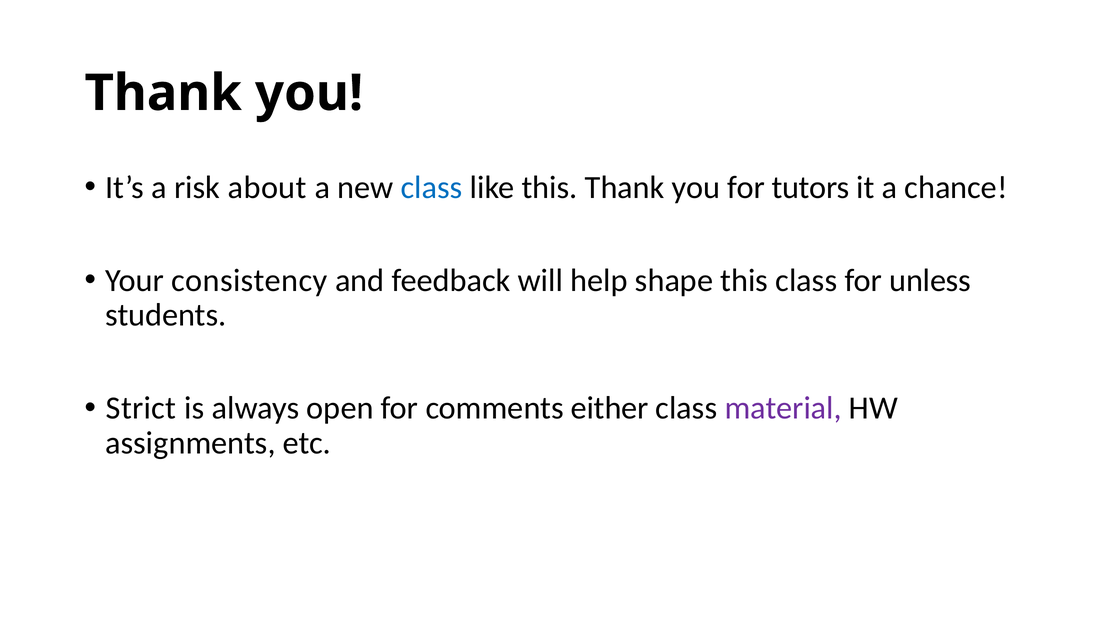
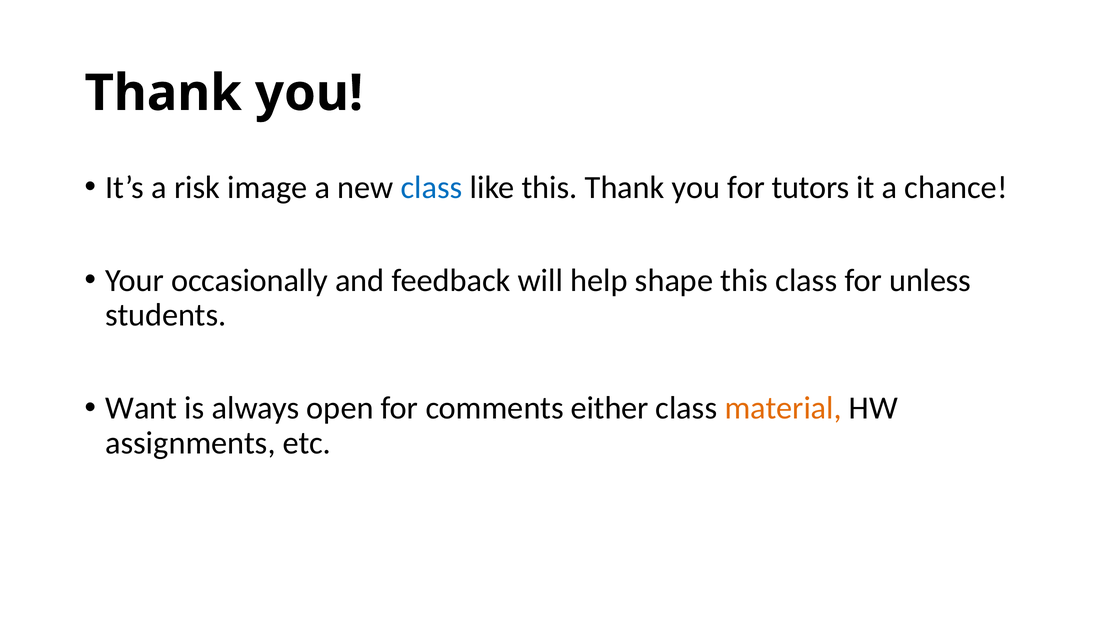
about: about -> image (267, 187)
consistency: consistency -> occasionally (250, 280)
Strict: Strict -> Want (141, 408)
material colour: purple -> orange (783, 408)
